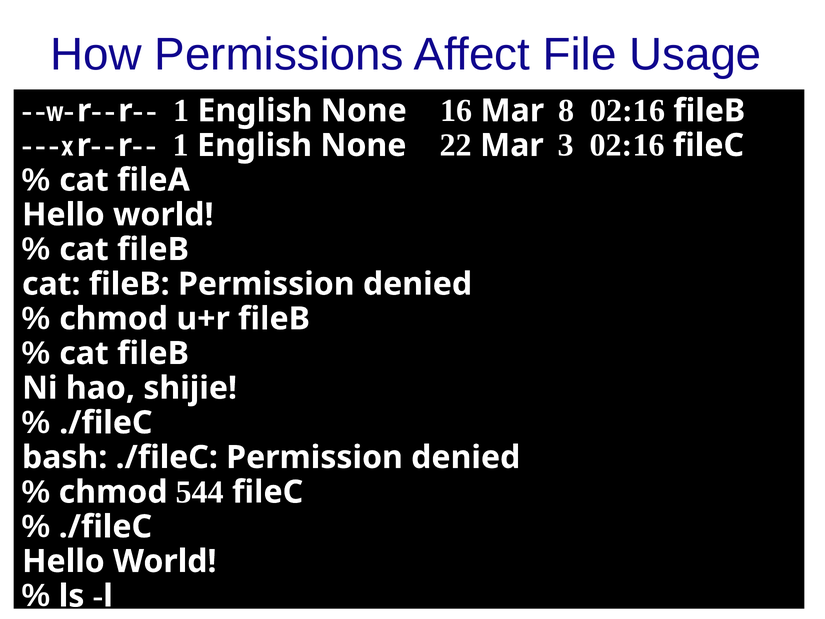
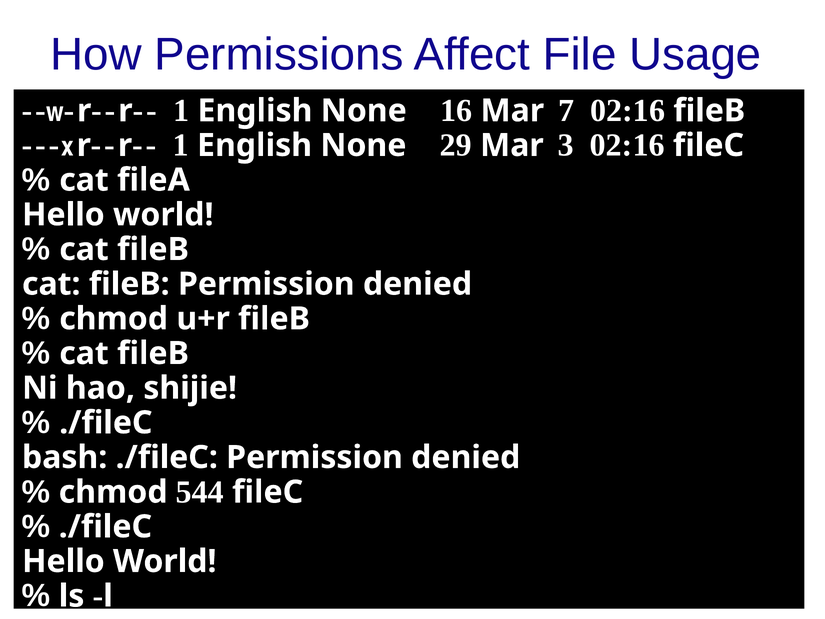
8: 8 -> 7 (566, 111)
22: 22 -> 29 (456, 145)
